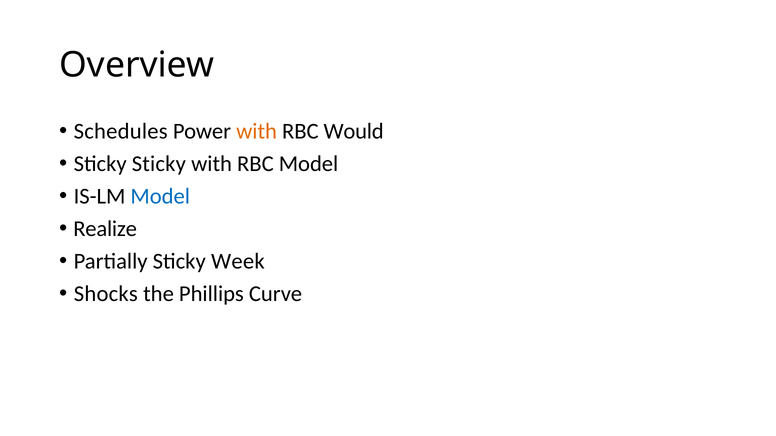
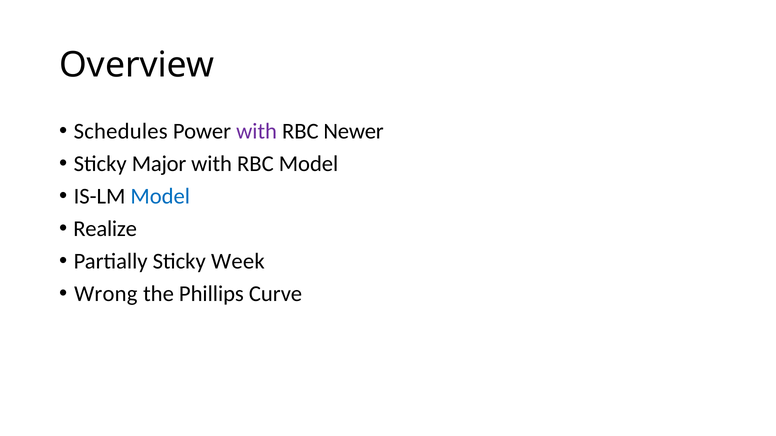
with colour: orange -> purple (257, 131)
Would: Would -> Newer (354, 131)
Sticky Sticky: Sticky -> Major (159, 164)
Shocks: Shocks -> Wrong (106, 294)
